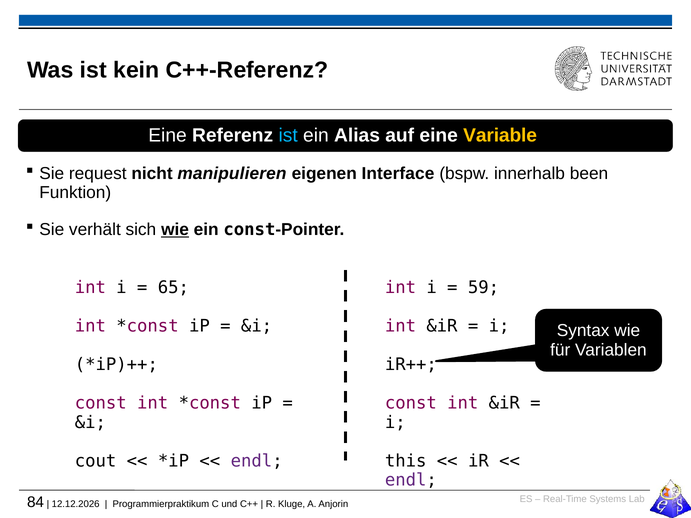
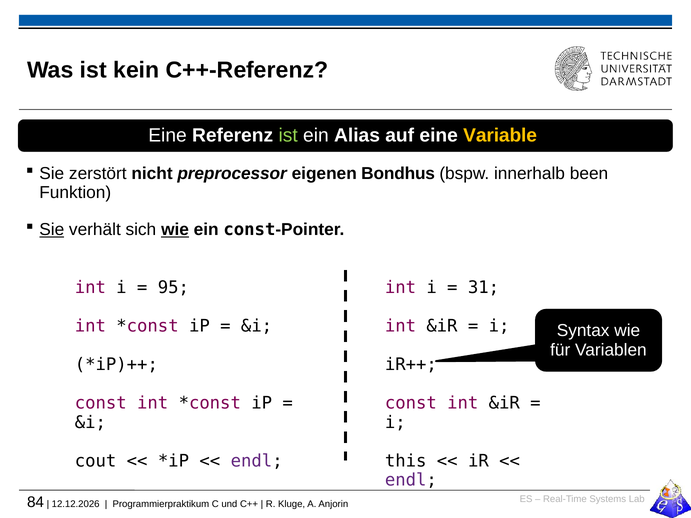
ist colour: light blue -> light green (288, 136)
request: request -> zerstört (98, 174)
manipulieren: manipulieren -> preprocessor (232, 174)
Interface: Interface -> Bondhus (398, 174)
Sie underline: none -> present (52, 230)
65: 65 -> 95 (173, 288)
59: 59 -> 31 (484, 288)
